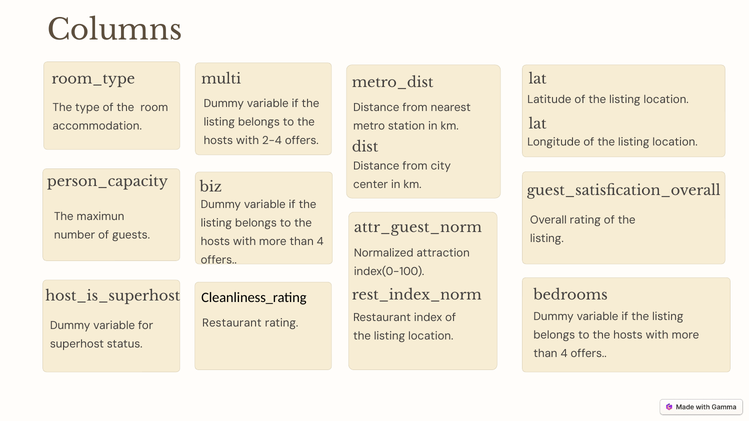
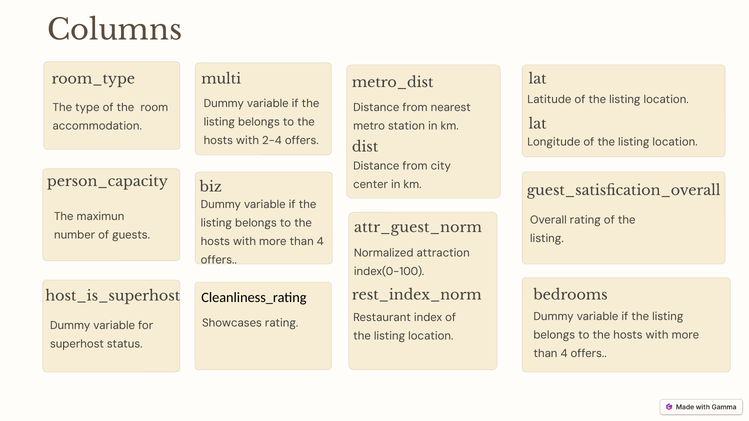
Restaurant: Restaurant -> Showcases (232, 323)
